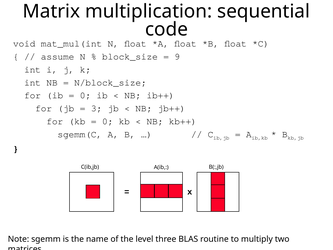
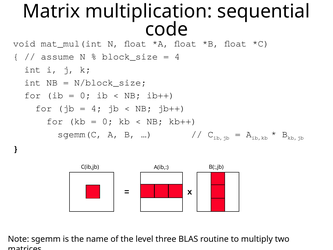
9: 9 -> 4 (177, 56)
3: 3 -> 4 (96, 108)
